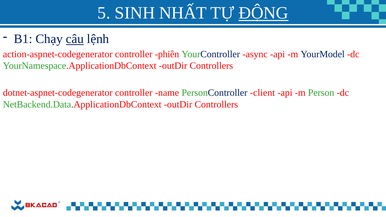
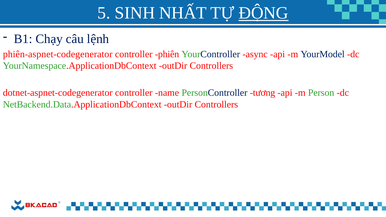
câu underline: present -> none (75, 39)
action-aspnet-codegenerator: action-aspnet-codegenerator -> phiên-aspnet-codegenerator (58, 54)
client: client -> tương (263, 93)
